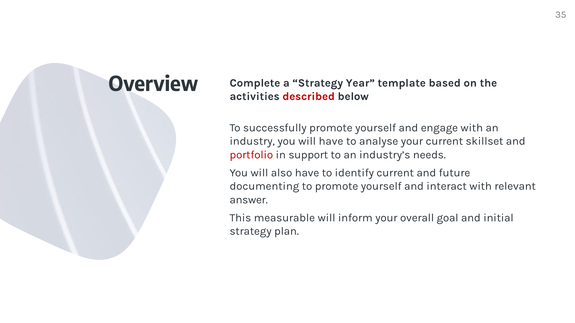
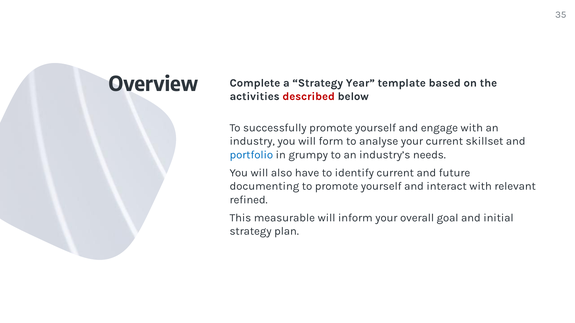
will have: have -> form (331, 141)
portfolio colour: red -> blue (251, 155)
support: support -> grumpy (308, 155)
answer: answer -> refined (249, 200)
